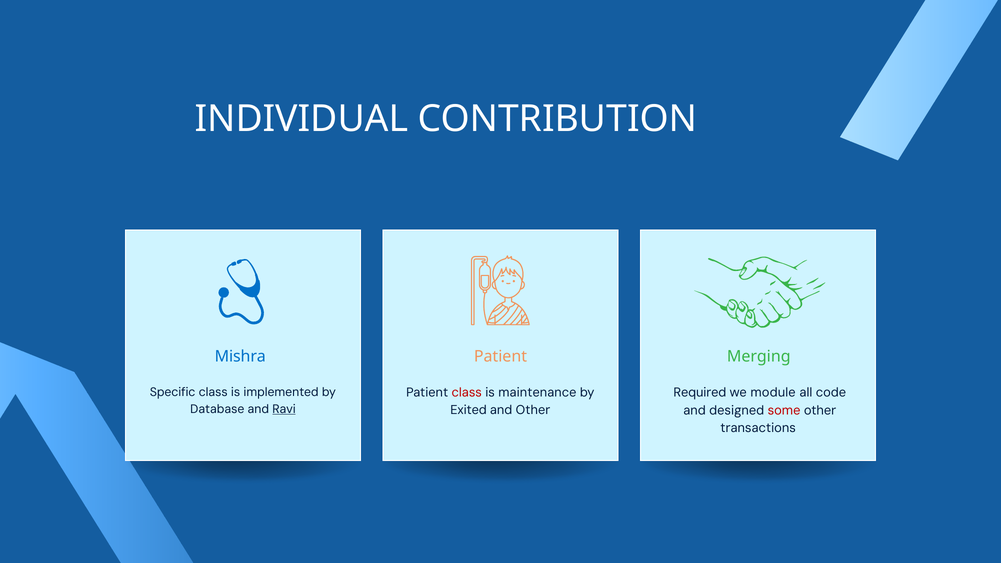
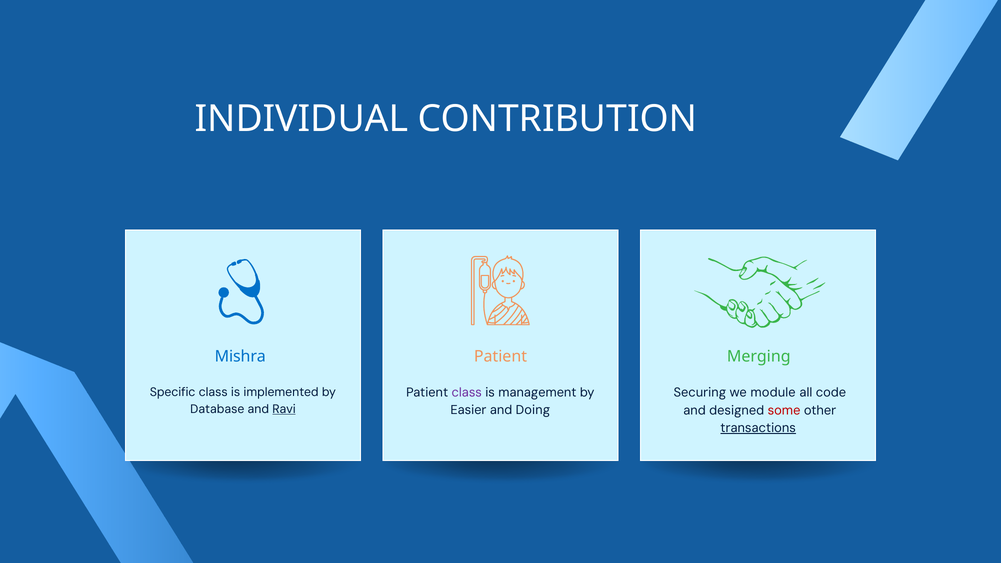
class colour: red -> purple (467, 393)
maintenance: maintenance -> management (537, 393)
Required: Required -> Securing (700, 393)
Exited: Exited -> Easier (468, 410)
and Other: Other -> Doing (533, 410)
transactions underline: none -> present (758, 428)
